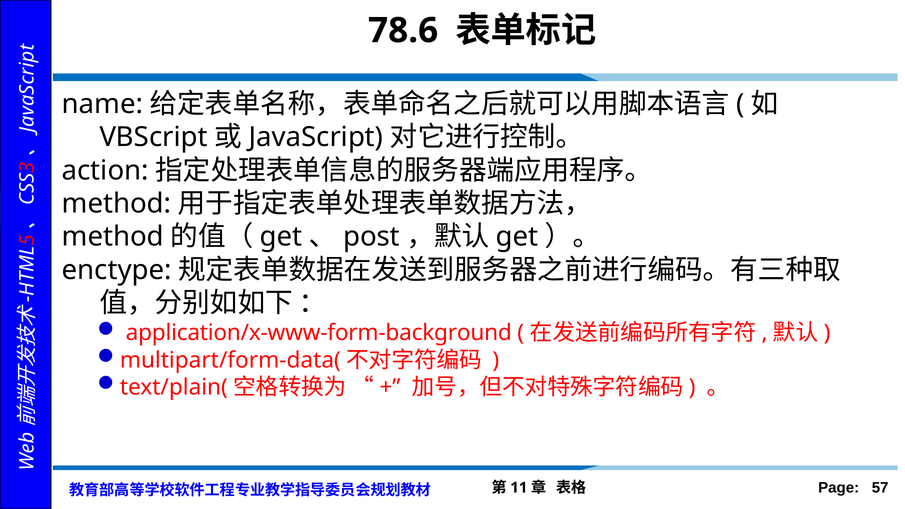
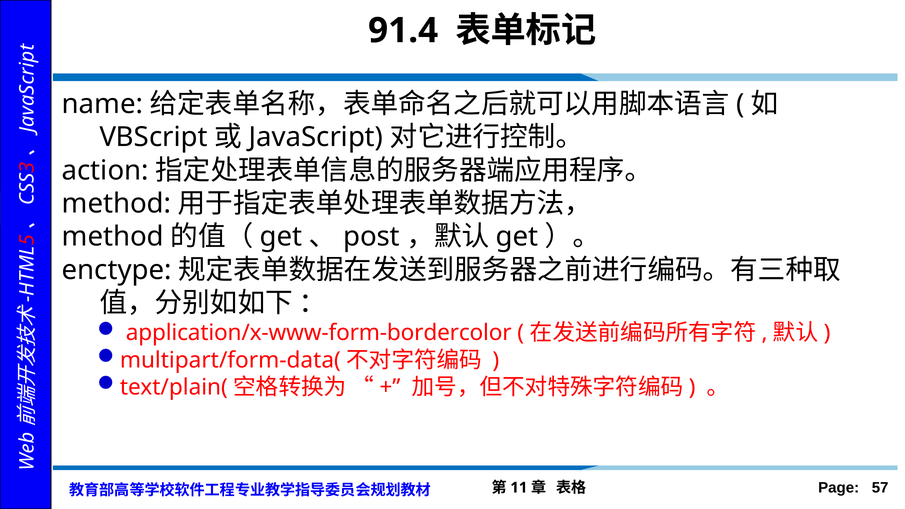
78.6: 78.6 -> 91.4 (403, 31)
application/x-www-form-background: application/x-www-form-background -> application/x-www-form-bordercolor (319, 333)
